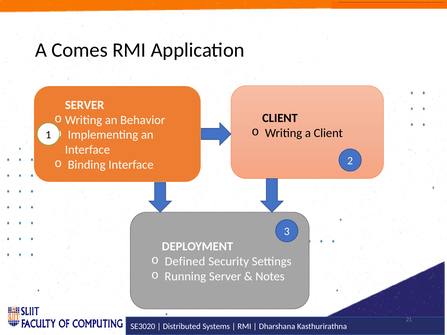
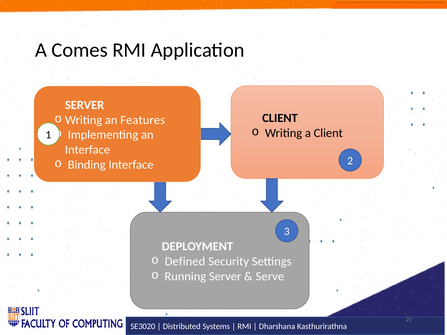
Behavior: Behavior -> Features (143, 120)
Notes: Notes -> Serve (270, 277)
